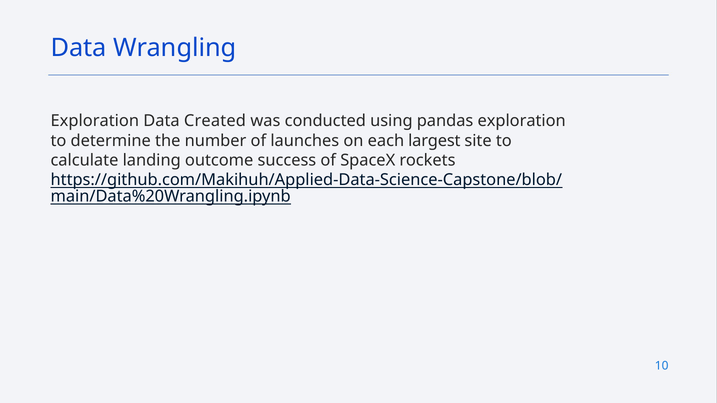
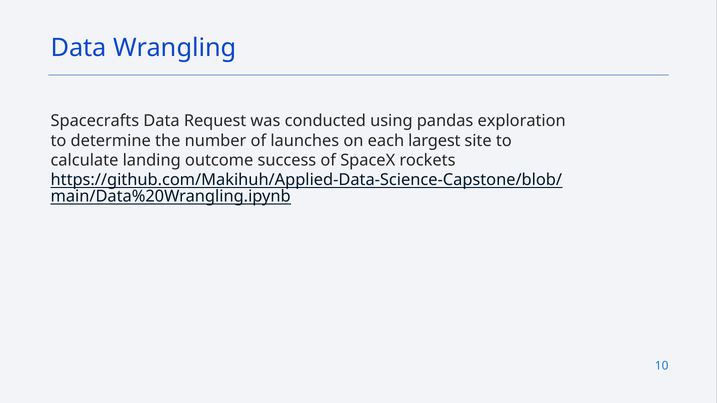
Exploration: Exploration -> Spacecrafts (95, 121)
Created: Created -> Request (215, 121)
